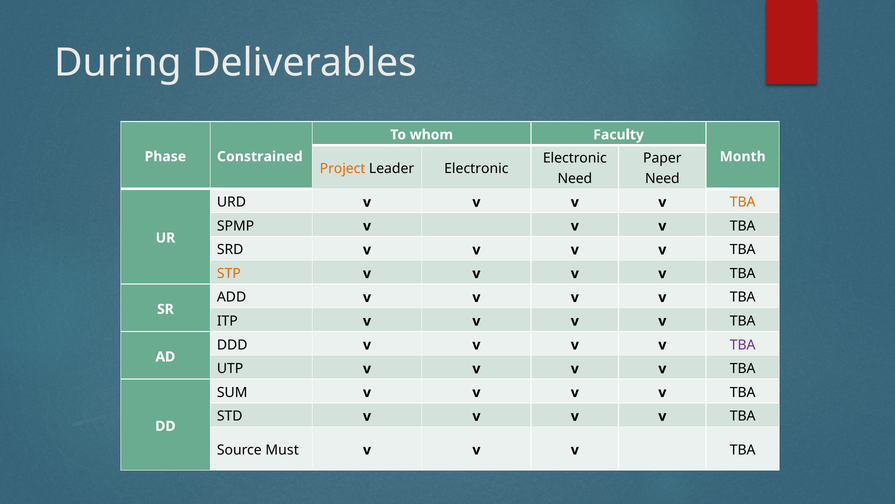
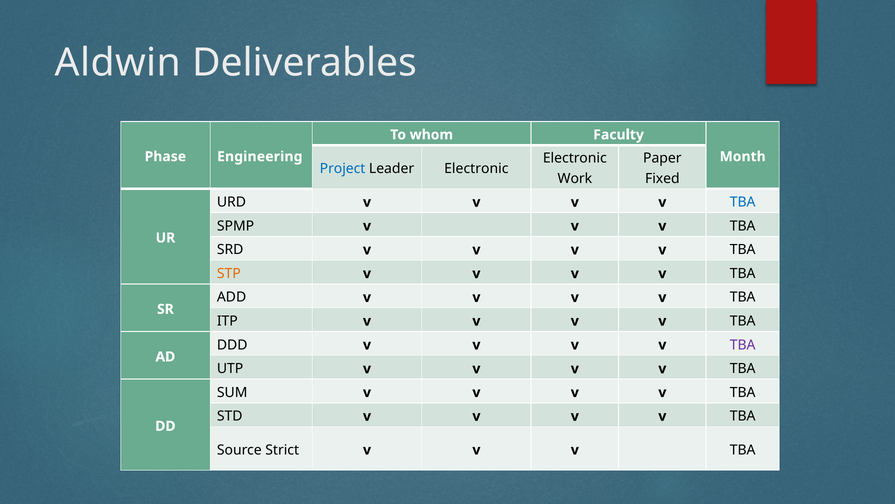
During: During -> Aldwin (118, 63)
Constrained: Constrained -> Engineering (260, 156)
Project colour: orange -> blue (343, 168)
Need: Need -> Work (575, 179)
Need: Need -> Fixed (662, 179)
TBA colour: orange -> blue (743, 202)
Must: Must -> Strict (282, 449)
